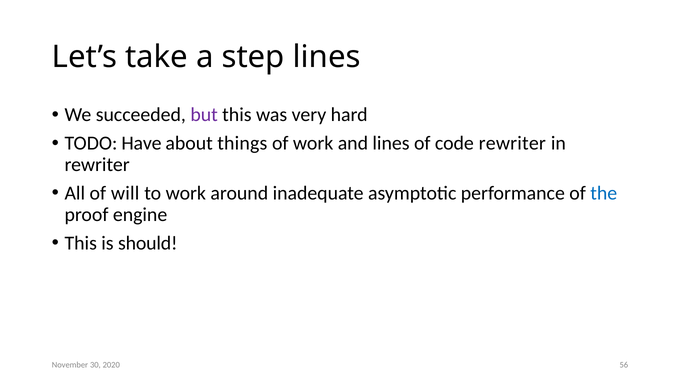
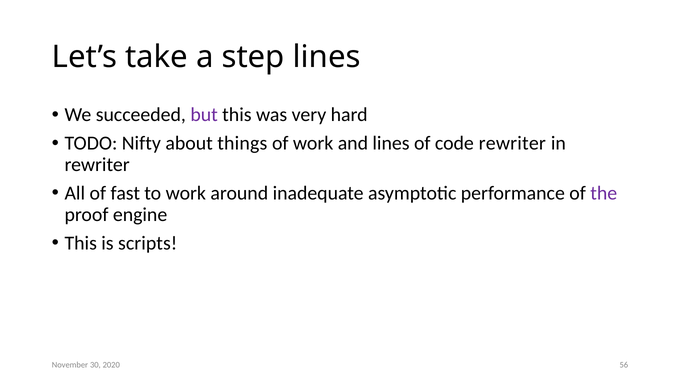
Have: Have -> Nifty (141, 143)
will: will -> fast (125, 193)
the colour: blue -> purple (604, 193)
should: should -> scripts (148, 243)
